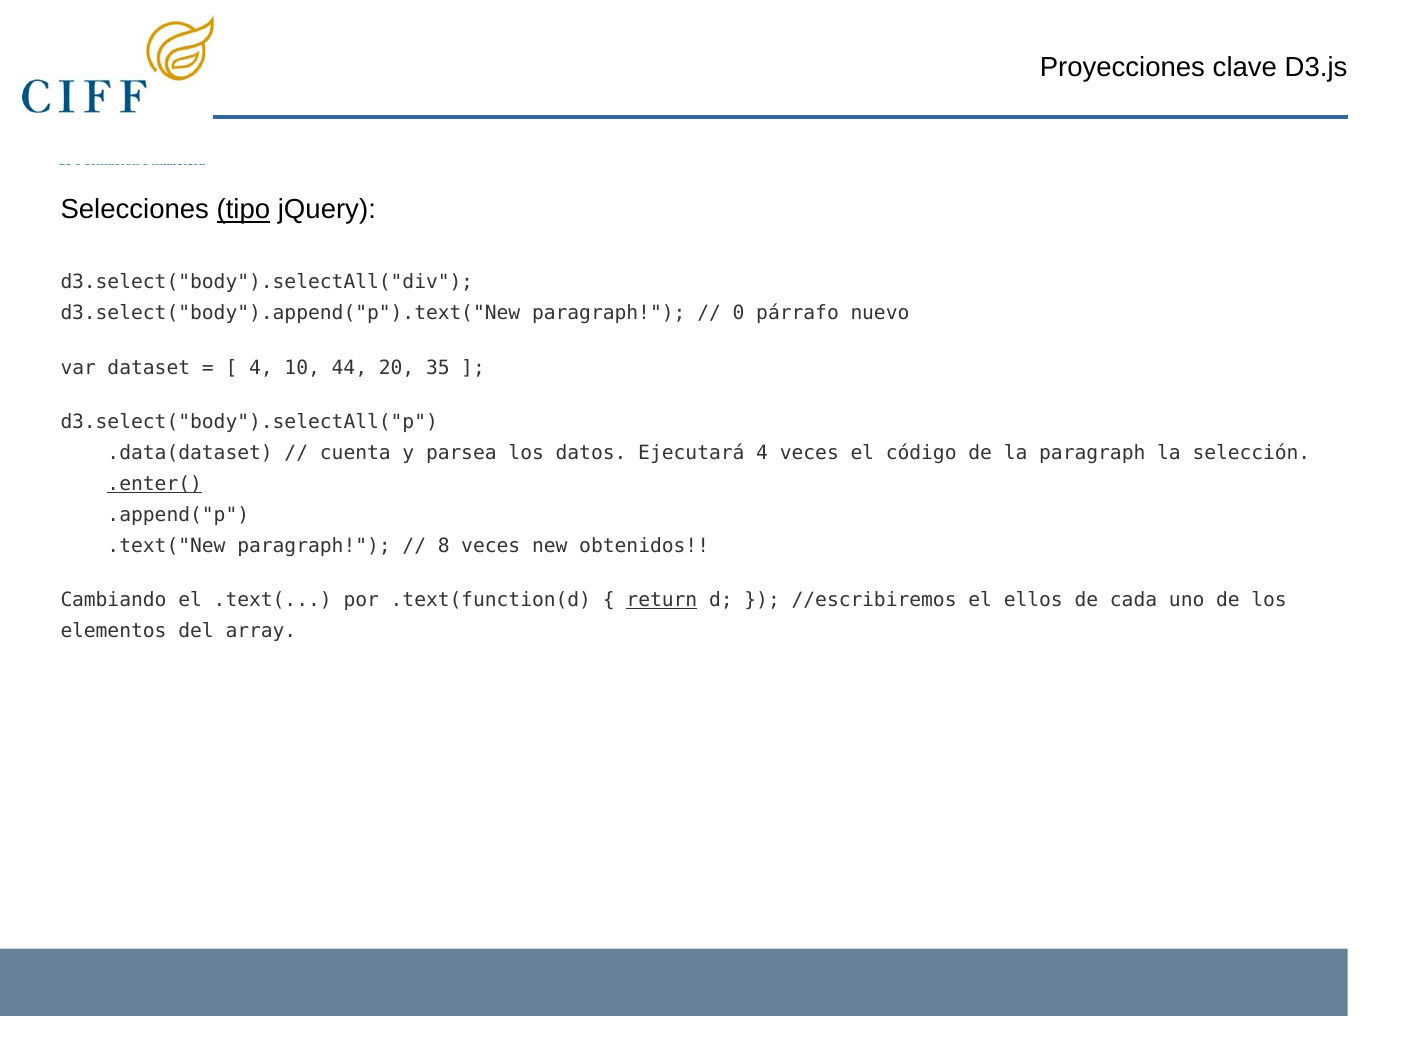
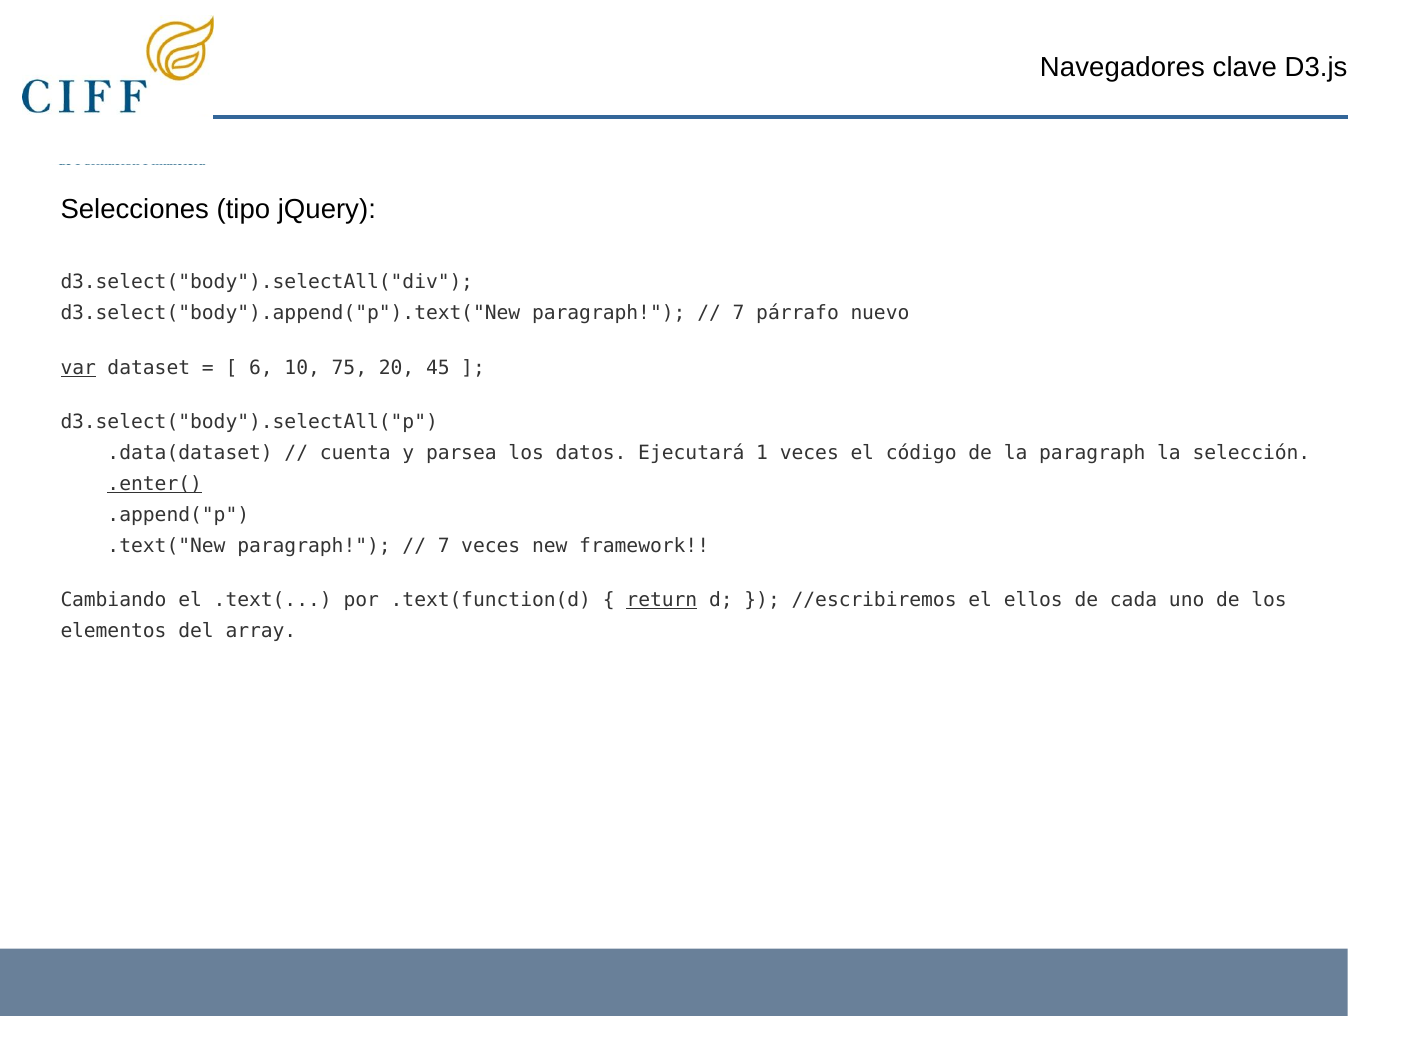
Proyecciones: Proyecciones -> Navegadores (1122, 67)
tipo underline: present -> none (243, 210)
0: 0 -> 7 (739, 313)
var underline: none -> present (78, 368)
4: 4 -> 6 (261, 368)
44: 44 -> 75 (349, 368)
35: 35 -> 45 (438, 368)
Ejecutará 4: 4 -> 1 (762, 453)
8: 8 -> 7 (444, 546)
obtenidos: obtenidos -> framework (644, 546)
